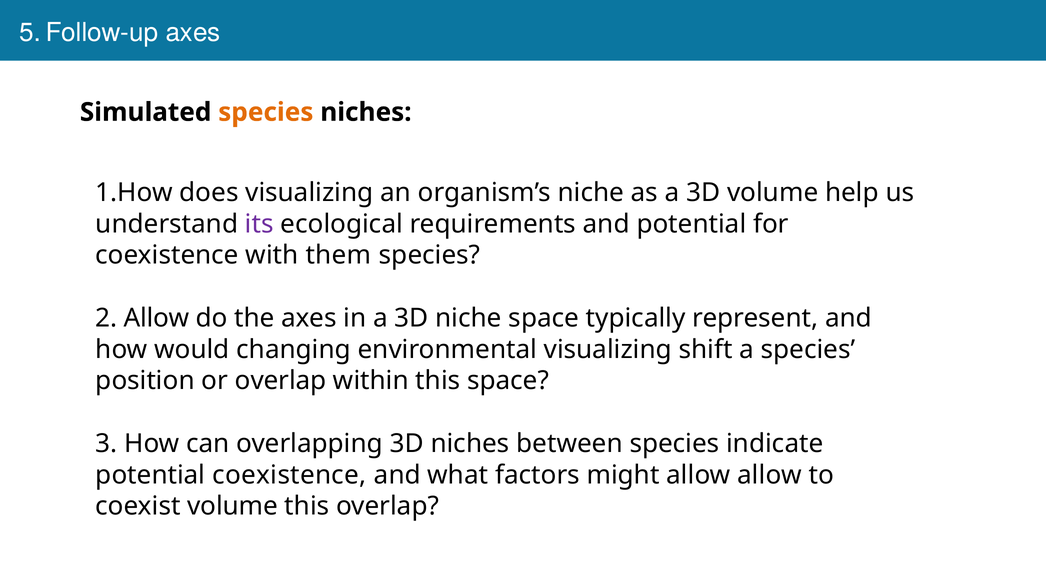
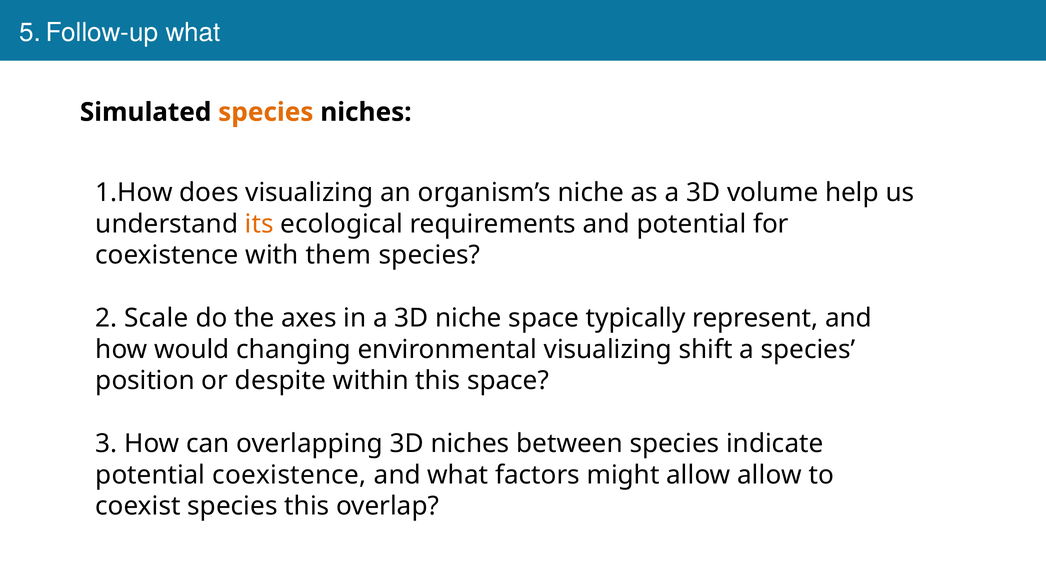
Follow-up axes: axes -> what (193, 33)
its colour: purple -> orange (259, 224)
2 Allow: Allow -> Scale (156, 318)
or overlap: overlap -> despite (280, 381)
coexist volume: volume -> species (232, 507)
